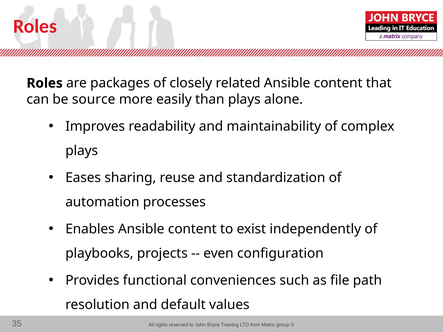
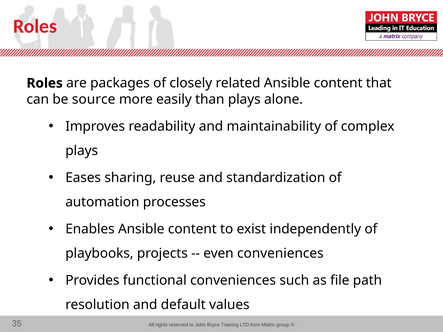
even configuration: configuration -> conveniences (280, 254)
